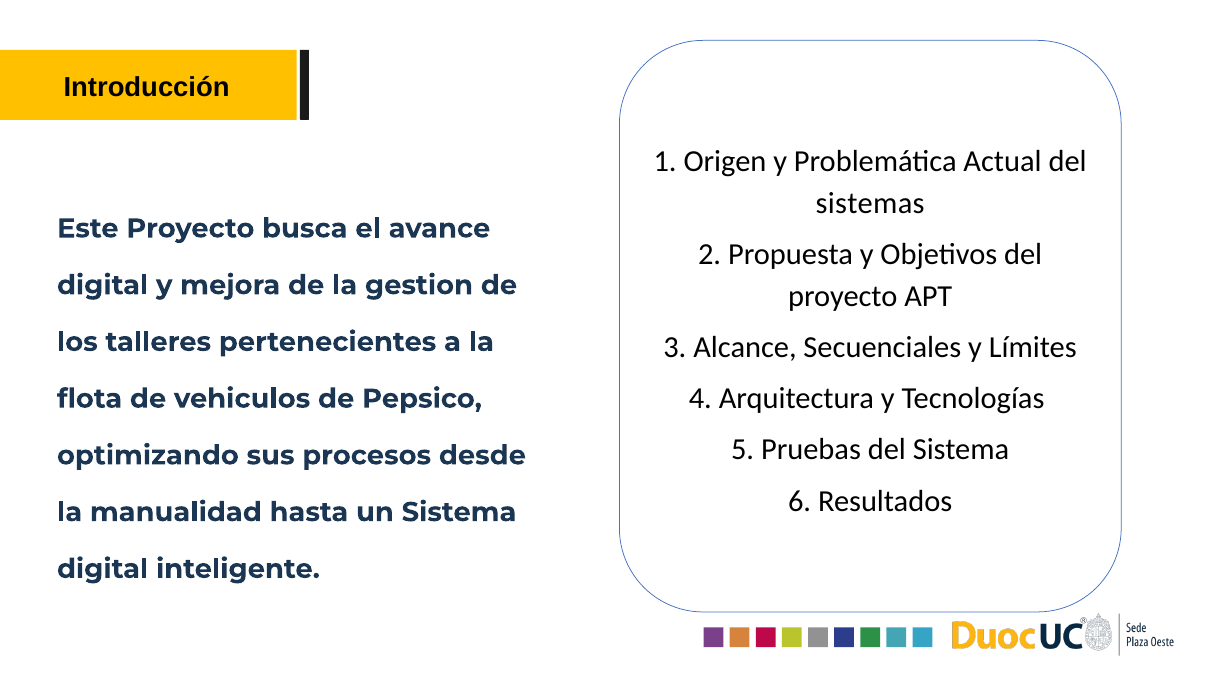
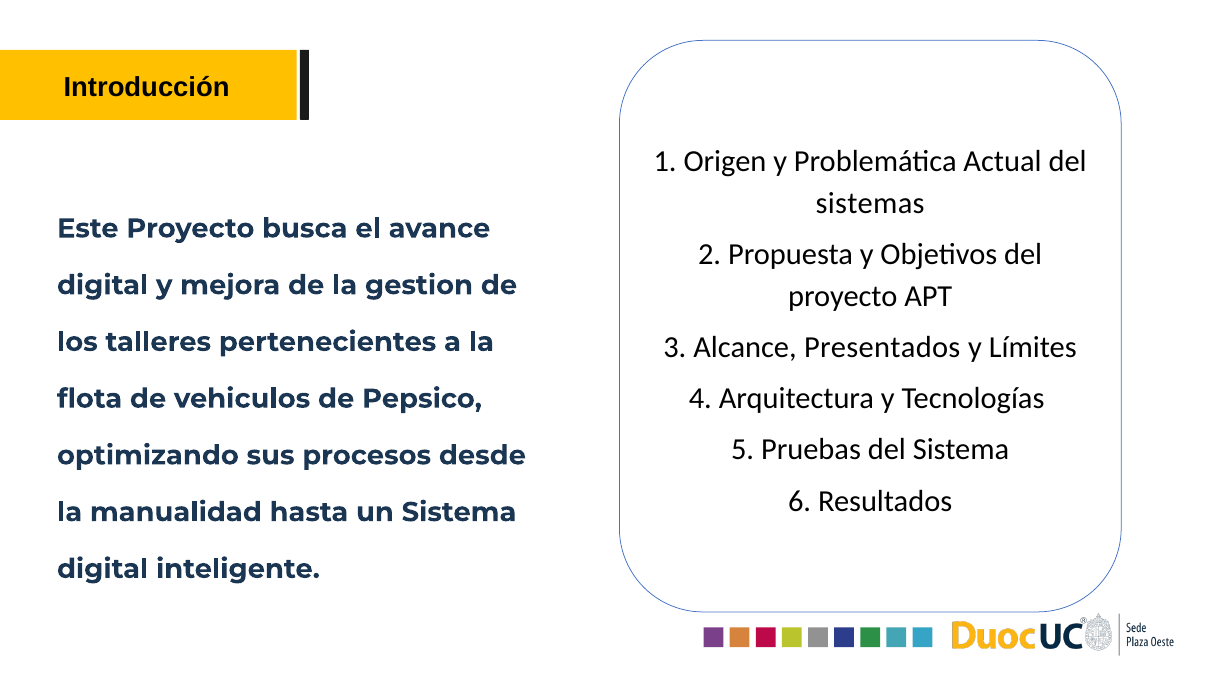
Secuenciales: Secuenciales -> Presentados (882, 347)
